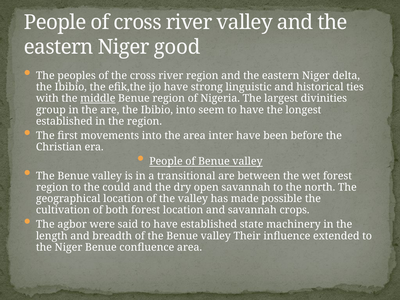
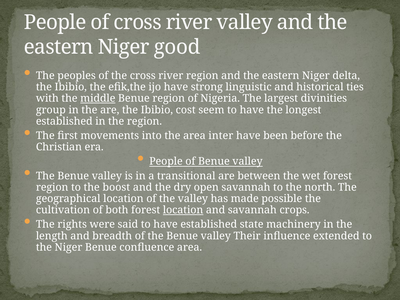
Ibibio into: into -> cost (186, 110)
could: could -> boost (116, 187)
location underline: none -> present (183, 210)
agbor: agbor -> rights (72, 224)
